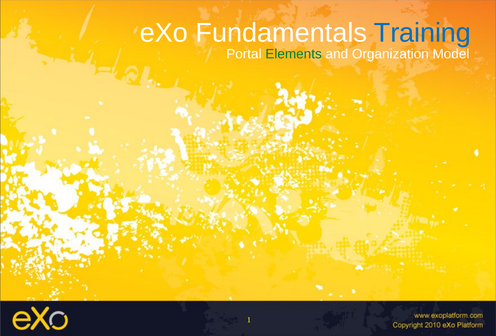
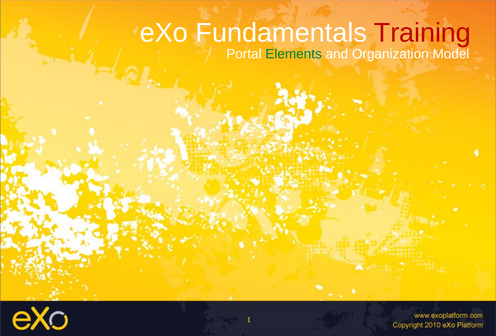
Training colour: blue -> red (422, 33)
